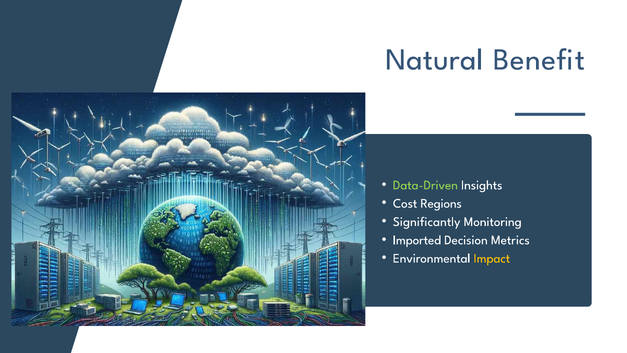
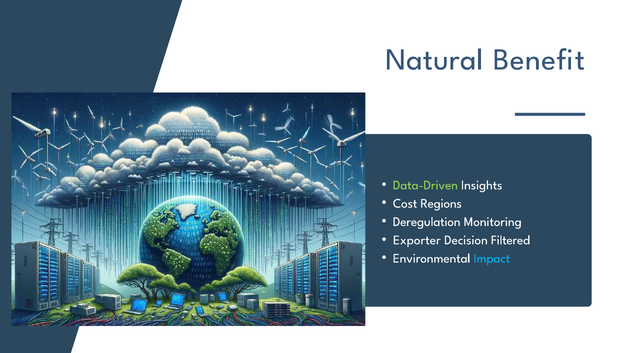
Significantly: Significantly -> Deregulation (427, 221)
Imported: Imported -> Exporter (417, 240)
Metrics: Metrics -> Filtered (510, 240)
Impact colour: yellow -> light blue (492, 258)
